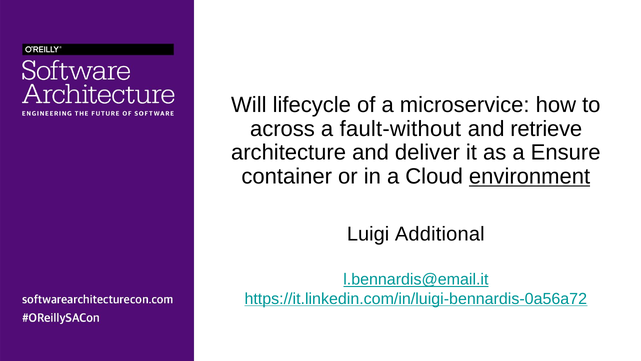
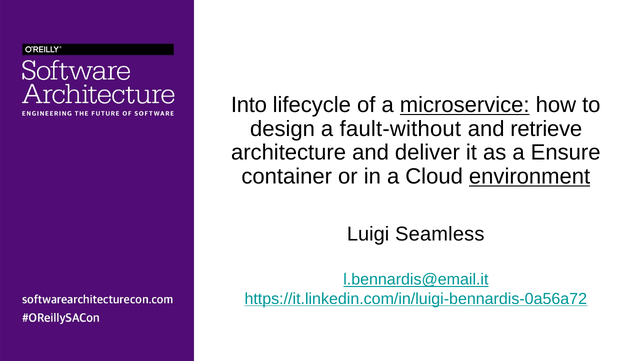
Will: Will -> Into (249, 105)
microservice underline: none -> present (465, 105)
across: across -> design (282, 129)
Additional: Additional -> Seamless (440, 234)
